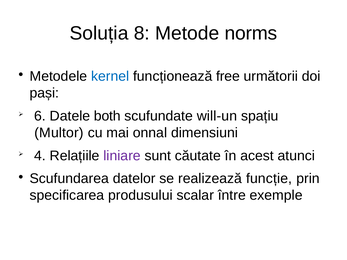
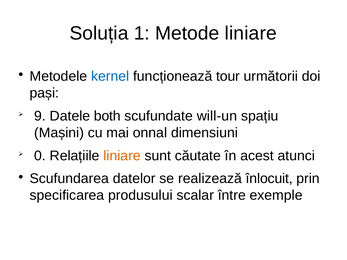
8: 8 -> 1 (142, 33)
Metode norms: norms -> liniare (251, 33)
free: free -> tour (228, 76)
6: 6 -> 9 (40, 116)
Multor: Multor -> Mașini (59, 133)
4: 4 -> 0 (40, 156)
liniare colour: purple -> orange (122, 156)
funcție: funcție -> înlocuit (269, 179)
